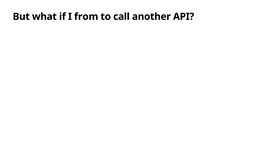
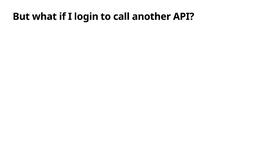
from: from -> login (86, 17)
